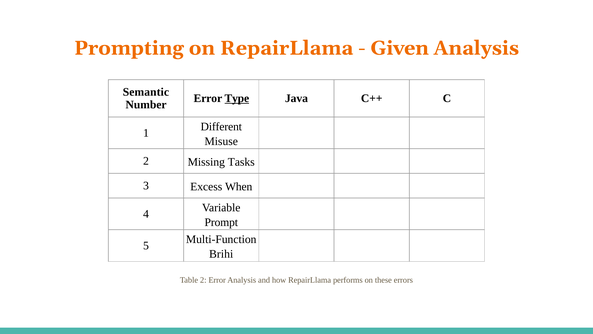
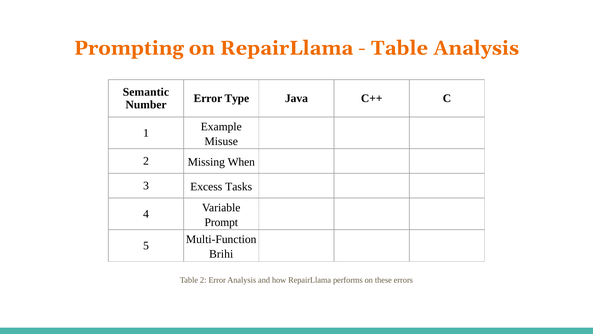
Given: Given -> Table (400, 48)
Type underline: present -> none (237, 98)
Different: Different -> Example (221, 126)
Tasks: Tasks -> When (241, 162)
When: When -> Tasks (239, 186)
